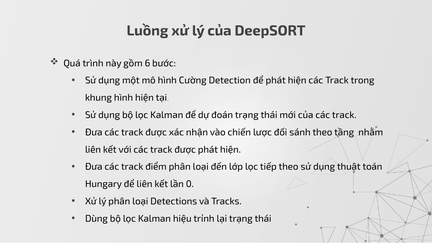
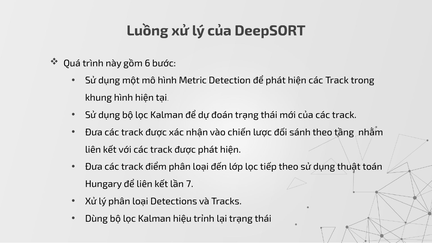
Cường: Cường -> Metric (193, 80)
0: 0 -> 7 (190, 184)
